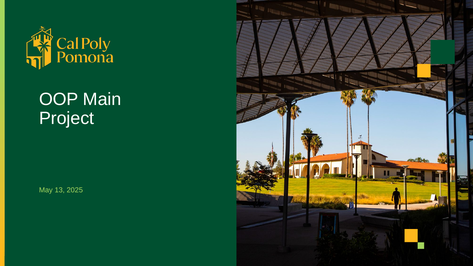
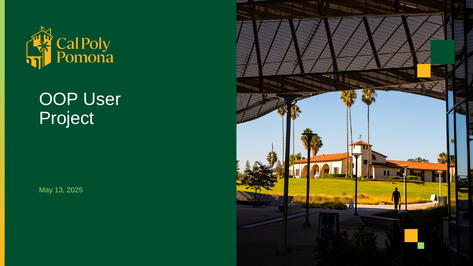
Main: Main -> User (102, 99)
